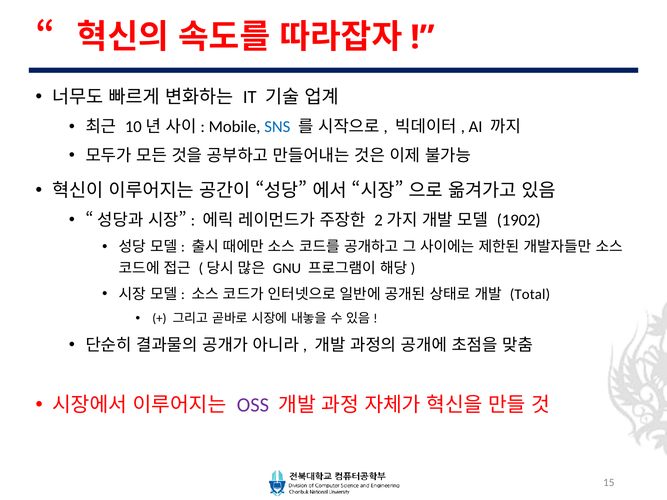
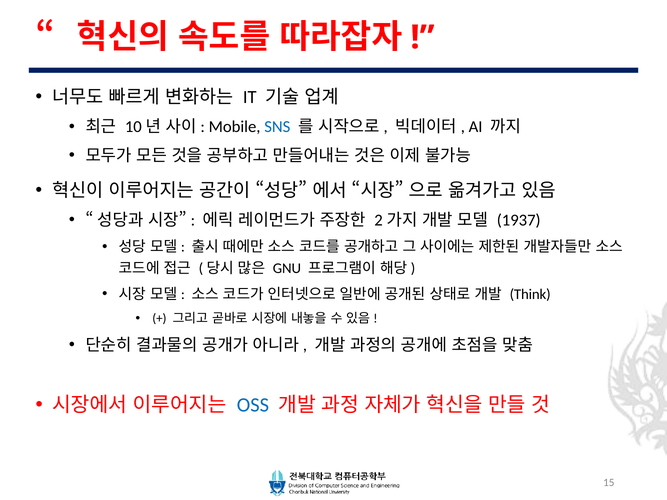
1902: 1902 -> 1937 (519, 220)
Total: Total -> Think (530, 294)
OSS colour: purple -> blue (253, 405)
